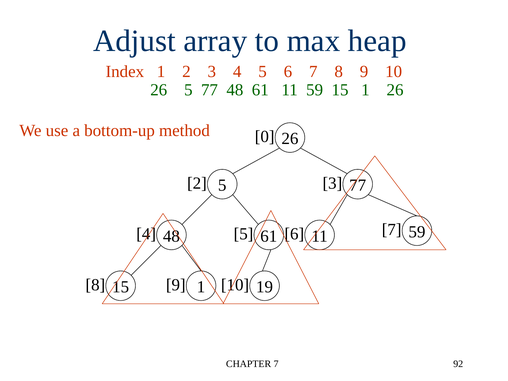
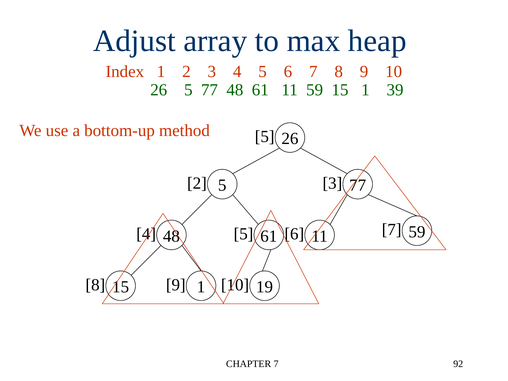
1 26: 26 -> 39 (395, 90)
0: 0 -> 5 (265, 137)
